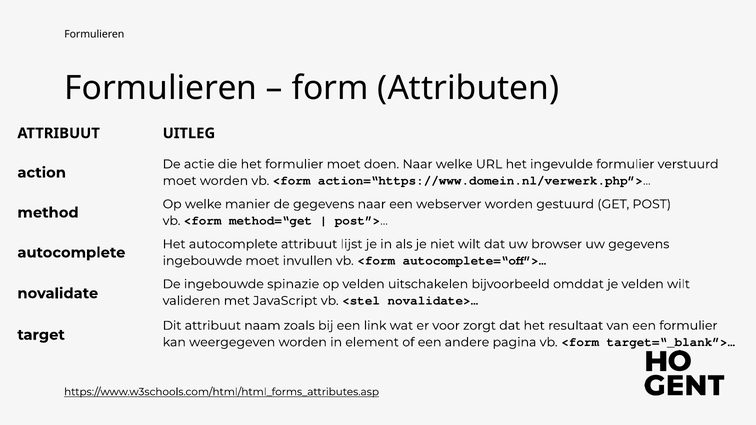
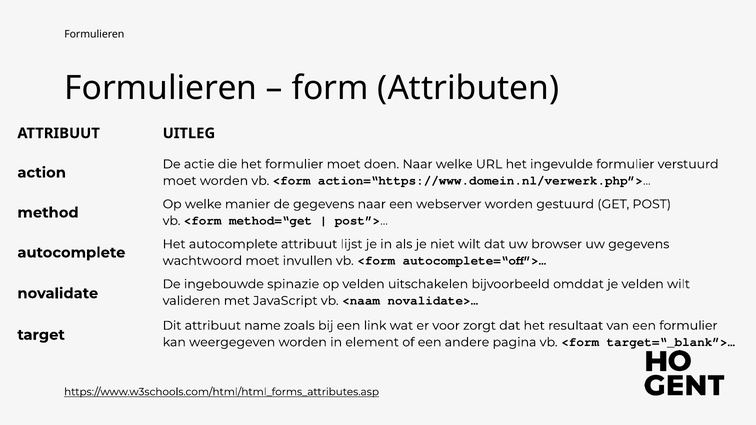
ingebouwde: ingebouwde -> wachtwoord (202, 261)
<stel: <stel -> <naam (361, 301)
naam: naam -> name (262, 326)
